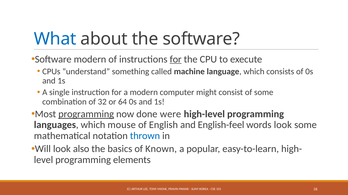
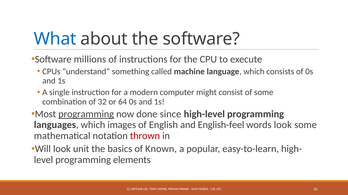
Software modern: modern -> millions (90, 59)
for underline: present -> none (176, 59)
were: were -> since (170, 114)
mouse: mouse -> images (122, 125)
thrown colour: blue -> red (145, 136)
also: also -> unit (81, 149)
